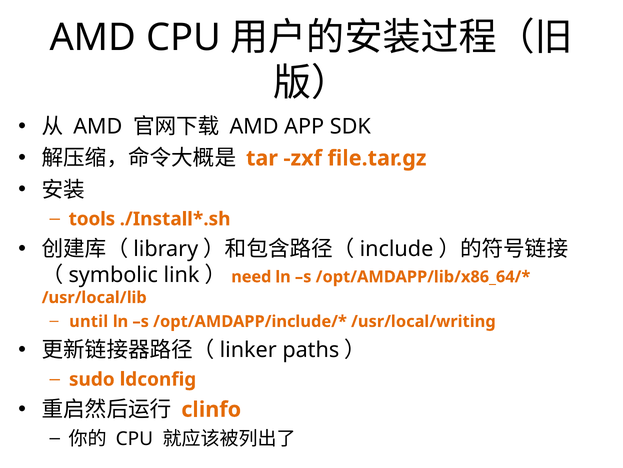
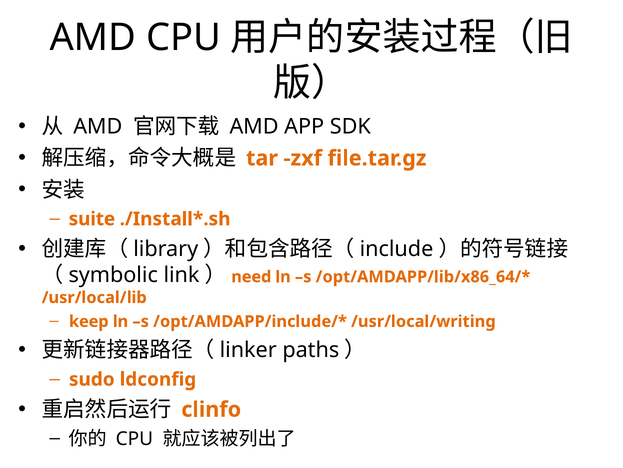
tools: tools -> suite (92, 219)
until: until -> keep (89, 321)
